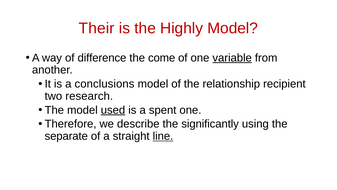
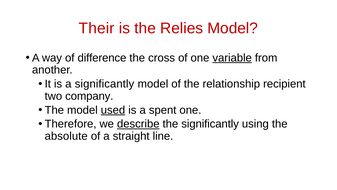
Highly: Highly -> Relies (182, 28)
come: come -> cross (162, 58)
a conclusions: conclusions -> significantly (104, 84)
research: research -> company (89, 96)
describe underline: none -> present (138, 124)
separate: separate -> absolute (66, 136)
line underline: present -> none (163, 136)
